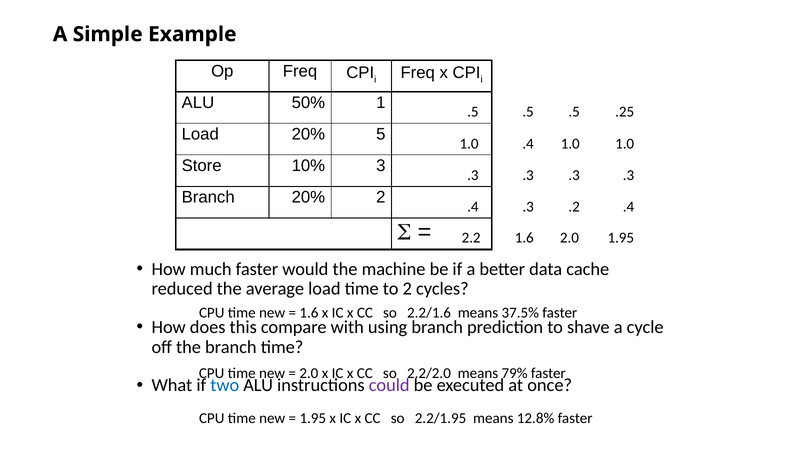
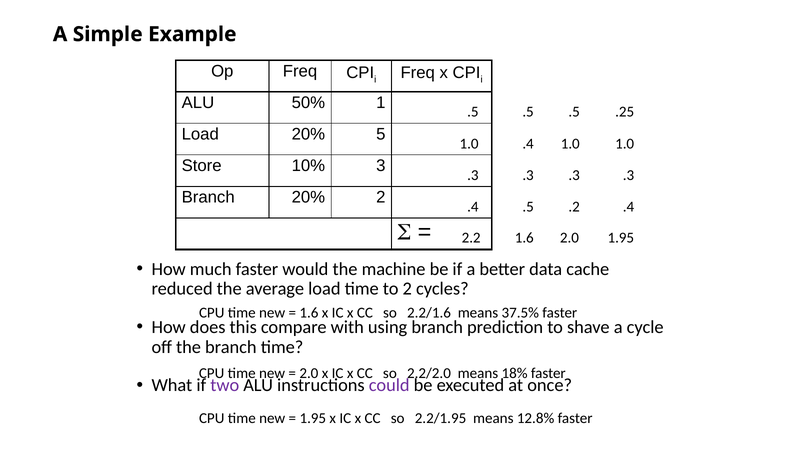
.3: .3 -> .5 (528, 207)
79%: 79% -> 18% (515, 373)
two colour: blue -> purple (225, 385)
